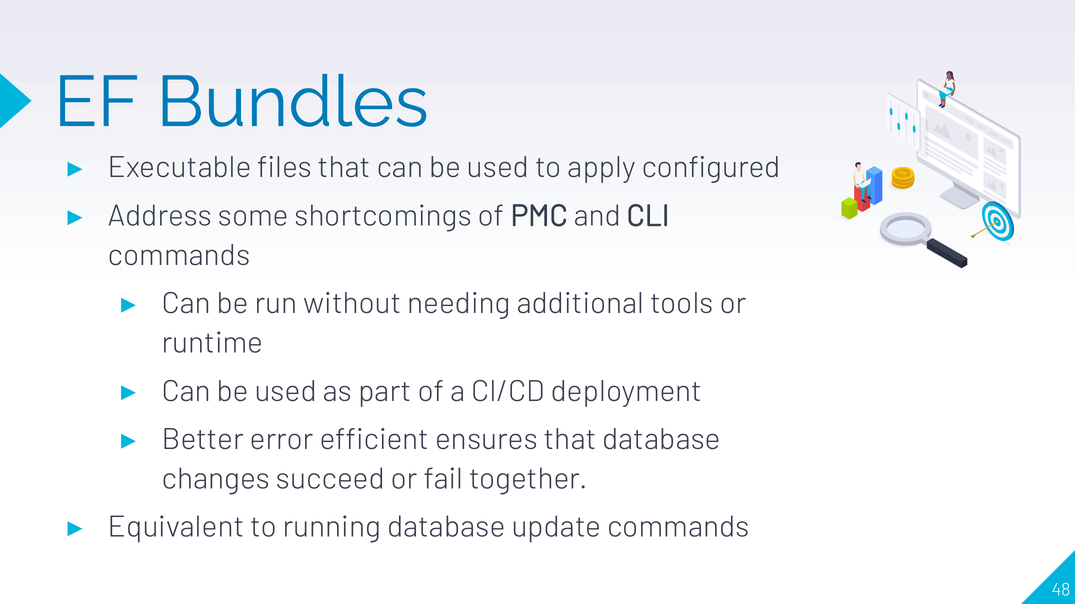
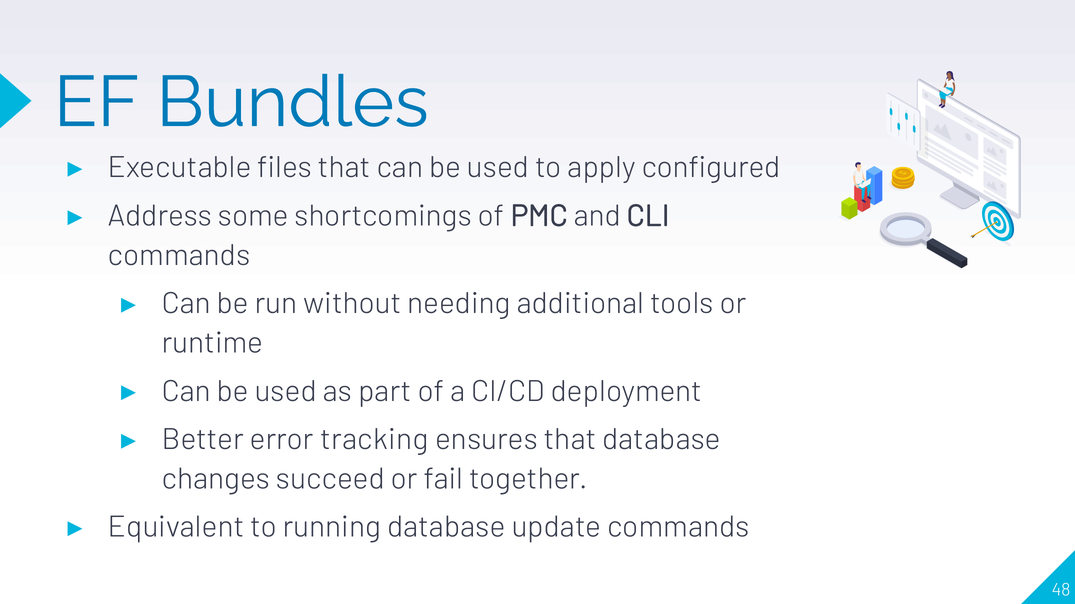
efficient: efficient -> tracking (374, 440)
